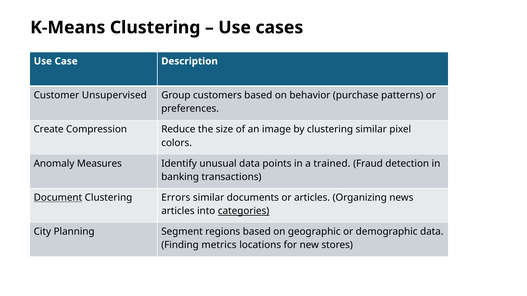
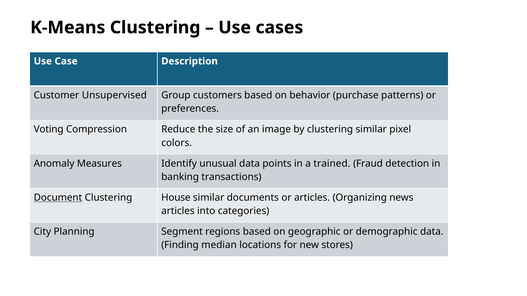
Create: Create -> Voting (49, 130)
Errors: Errors -> House (176, 198)
categories underline: present -> none (244, 211)
metrics: metrics -> median (219, 245)
